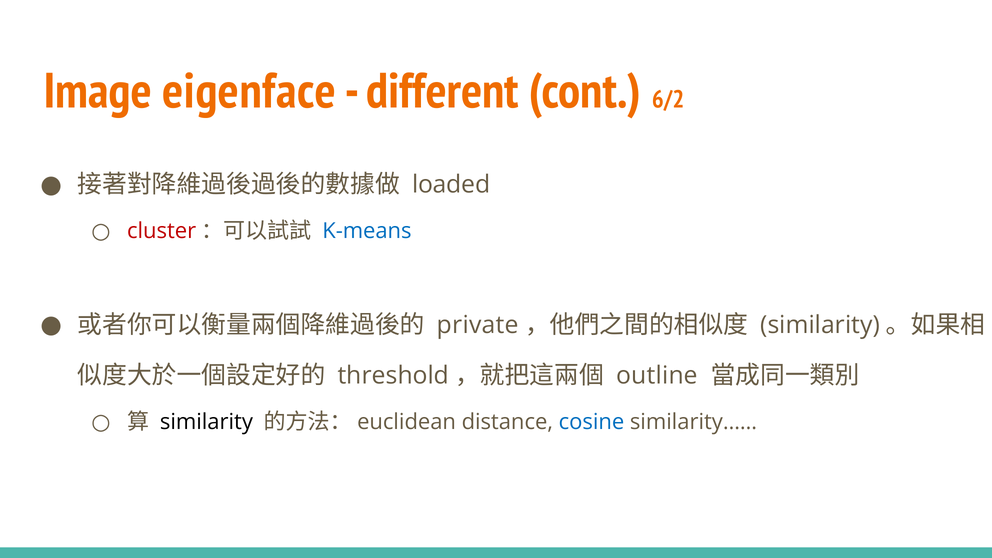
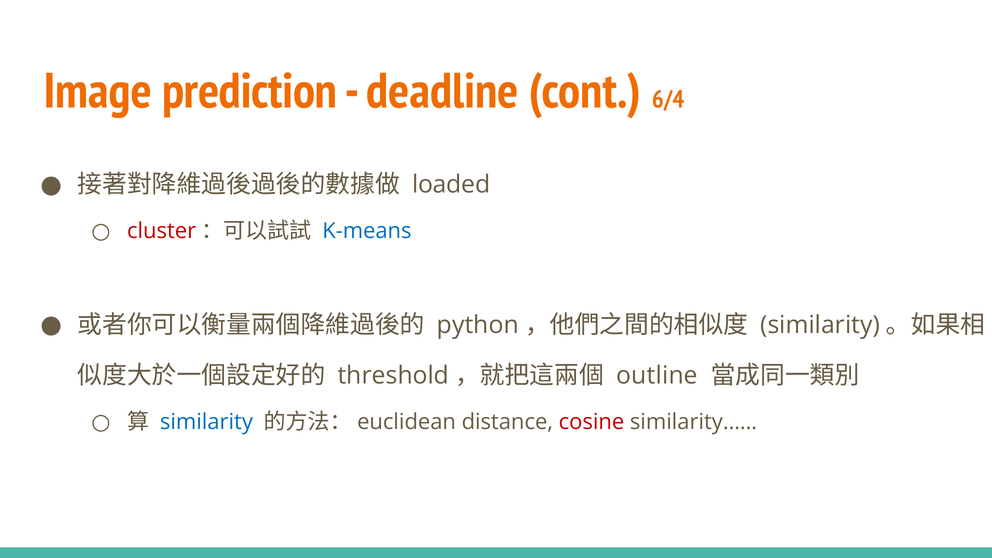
eigenface: eigenface -> prediction (250, 91)
different: different -> deadline (443, 91)
6/2: 6/2 -> 6/4 (668, 100)
private: private -> python (478, 325)
similarity colour: black -> blue (206, 422)
cosine colour: blue -> red (591, 422)
